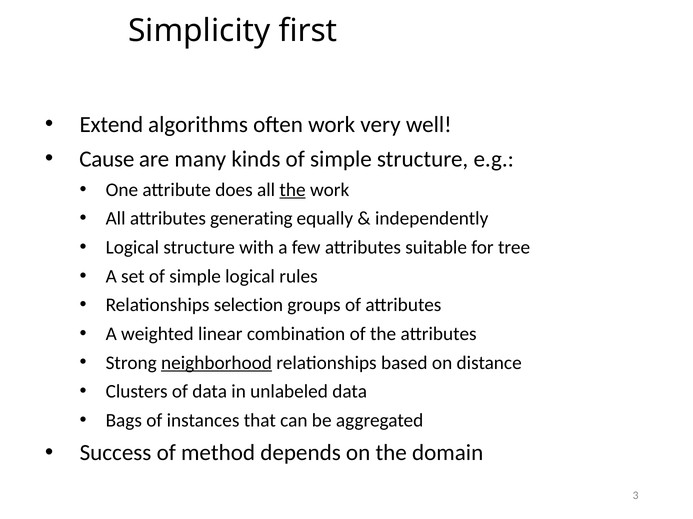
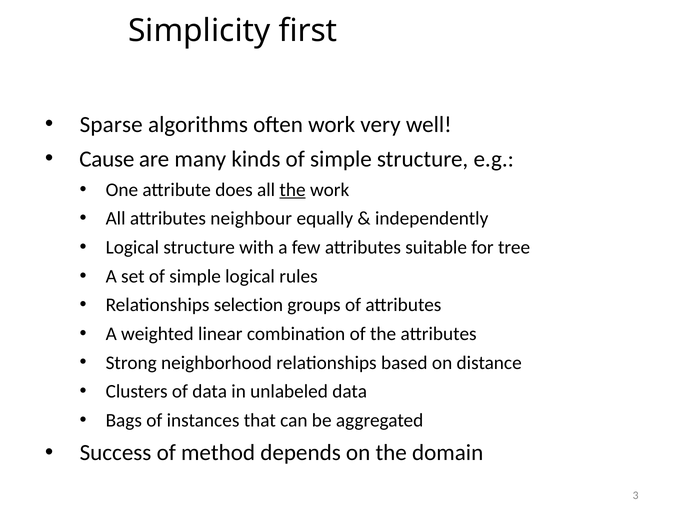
Extend: Extend -> Sparse (111, 125)
generating: generating -> neighbour (251, 219)
neighborhood underline: present -> none (217, 363)
